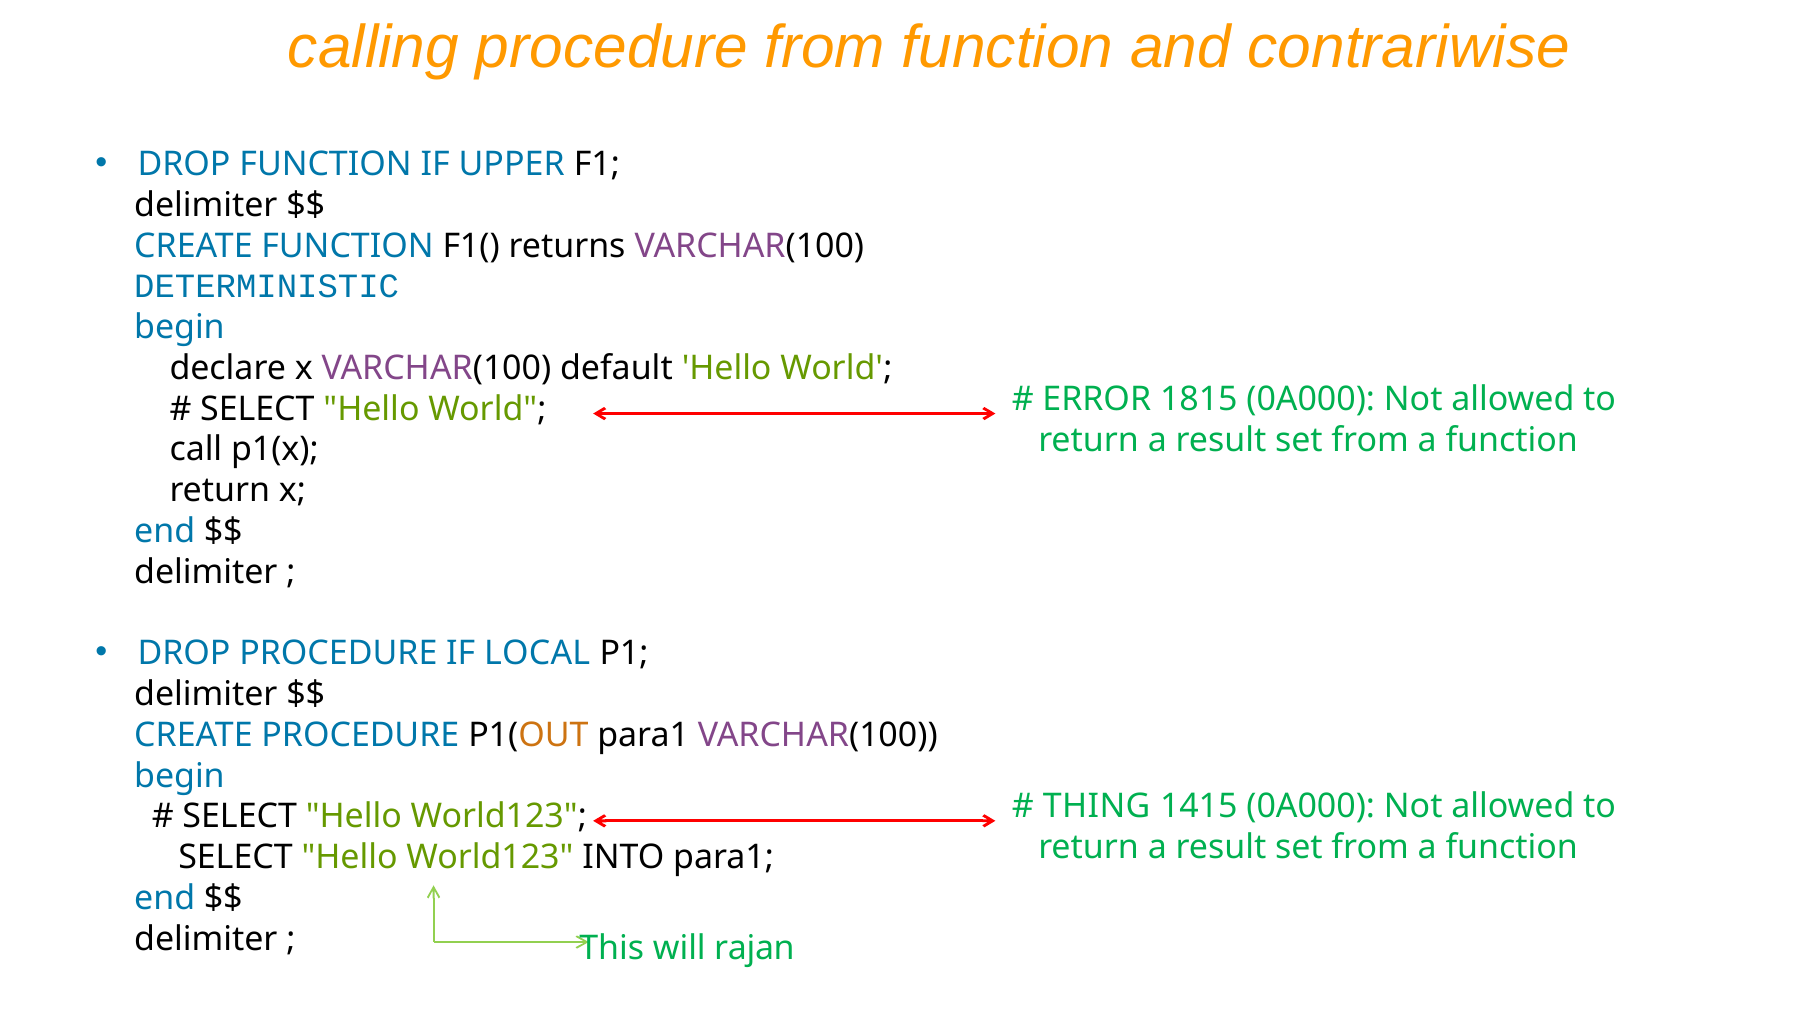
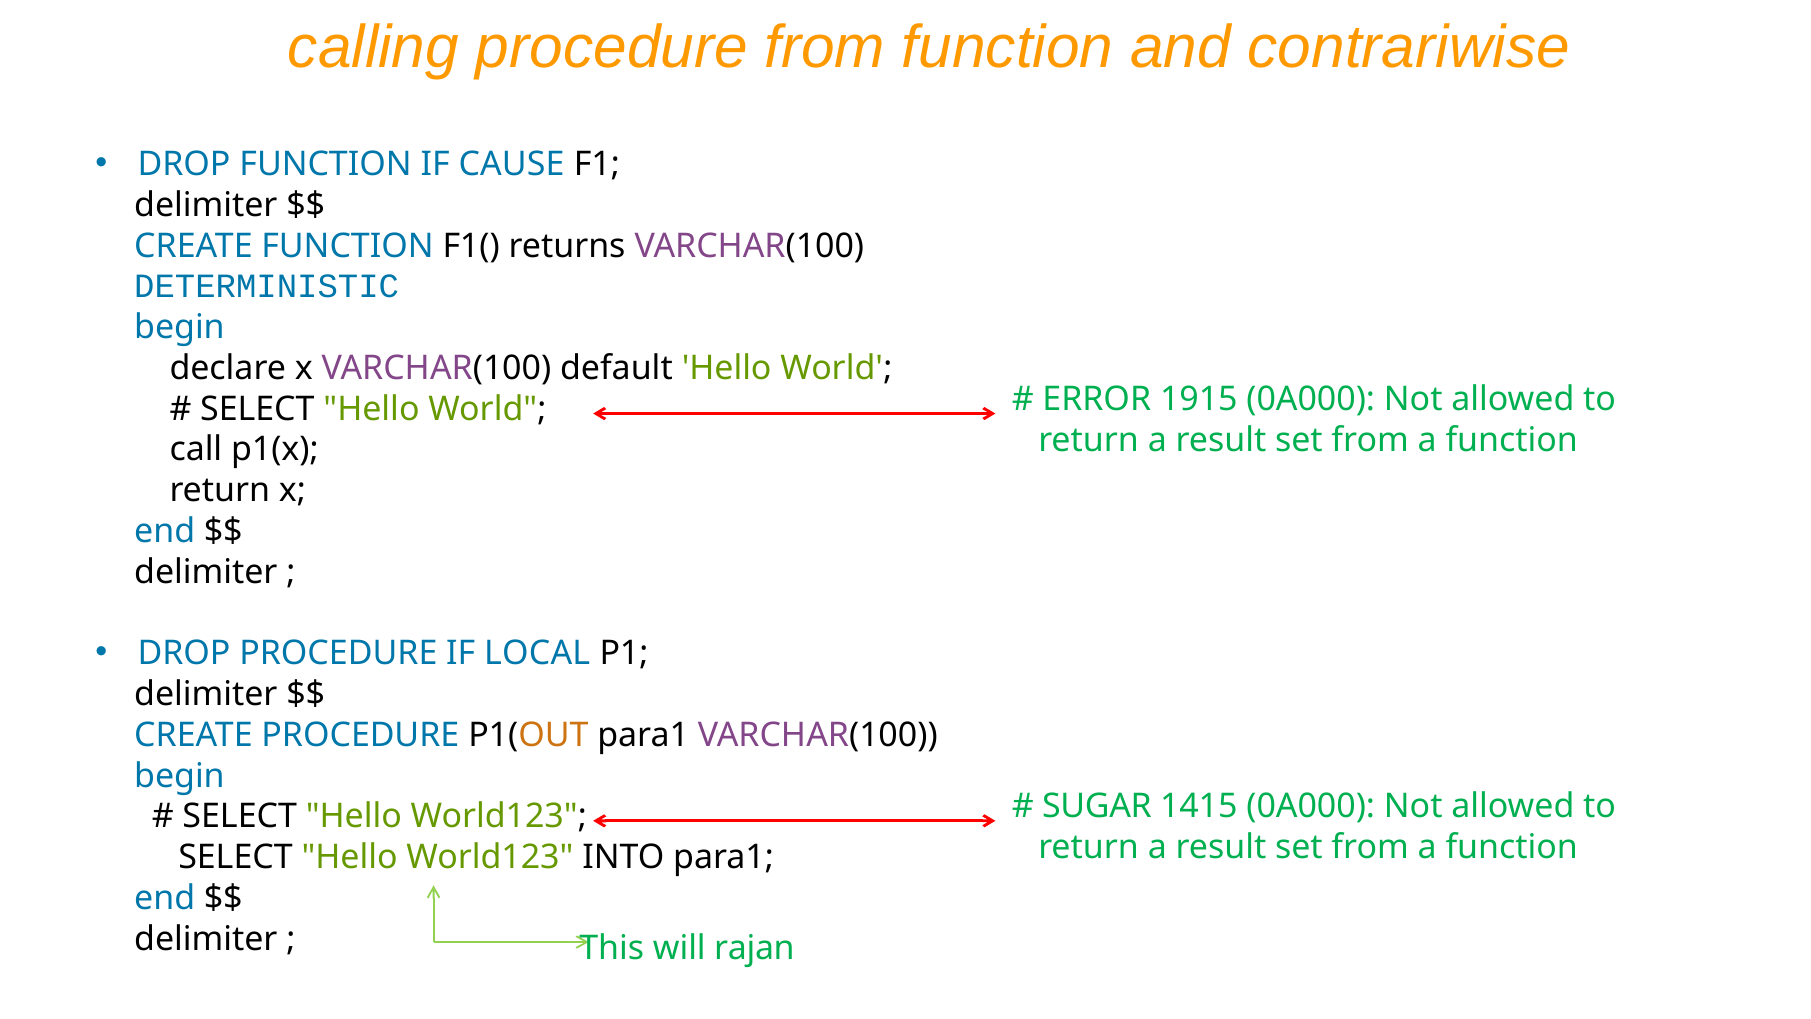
UPPER: UPPER -> CAUSE (512, 164)
1815: 1815 -> 1915 (1199, 399)
THING: THING -> SUGAR (1097, 806)
